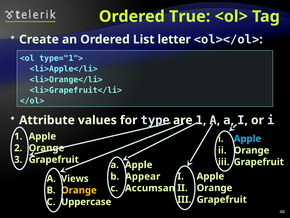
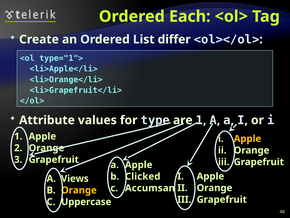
True: True -> Each (190, 16)
letter: letter -> differ (174, 39)
Apple colour: light blue -> yellow (247, 138)
Appear: Appear -> Clicked (143, 176)
